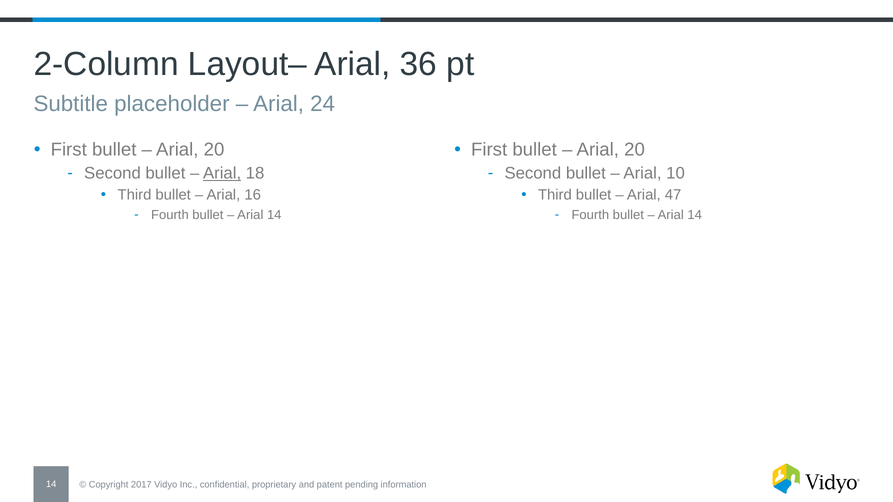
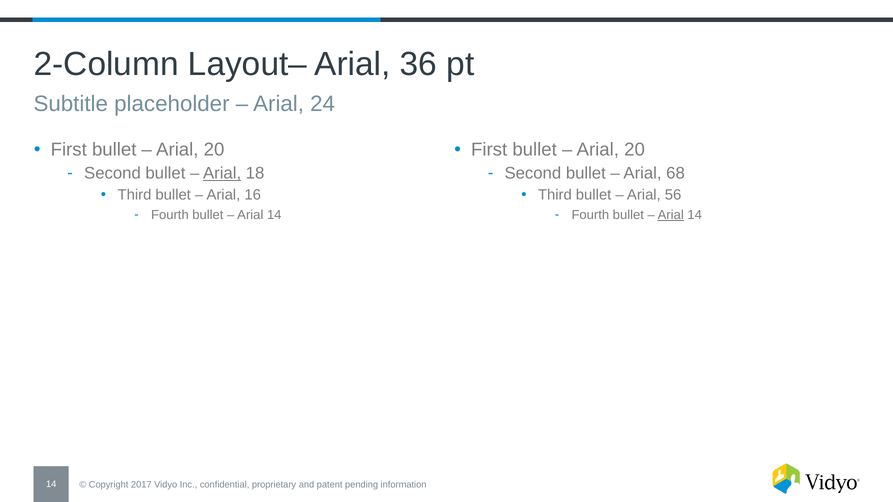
10: 10 -> 68 (675, 173)
47: 47 -> 56 (673, 195)
Arial underline: none -> present (671, 215)
